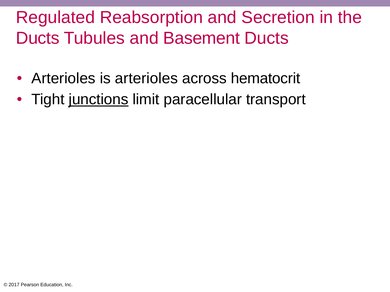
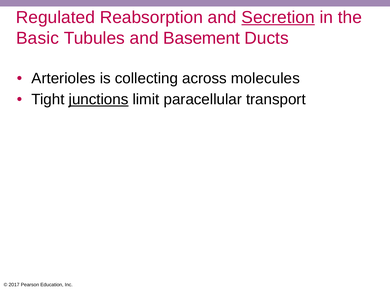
Secretion underline: none -> present (278, 17)
Ducts: Ducts -> Basic (38, 38)
is arterioles: arterioles -> collecting (146, 78)
hematocrit: hematocrit -> molecules (265, 78)
